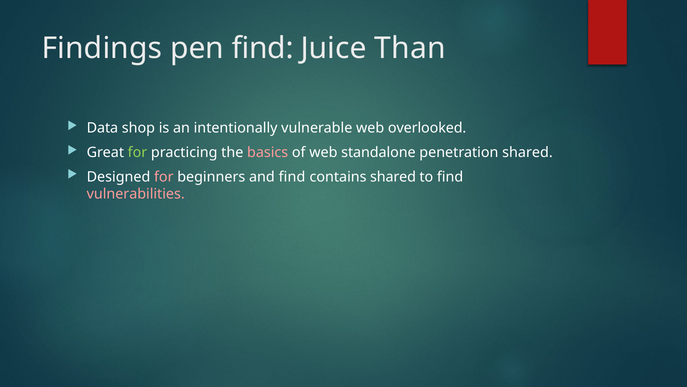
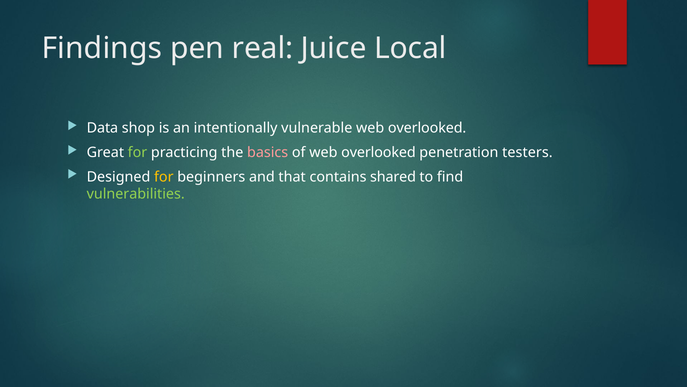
pen find: find -> real (263, 48)
Than: Than -> Local (410, 48)
of web standalone: standalone -> overlooked (378, 152)
penetration shared: shared -> testers (527, 152)
for colour: pink -> yellow (164, 177)
and find: find -> that (292, 177)
vulnerabilities colour: pink -> light green (136, 194)
